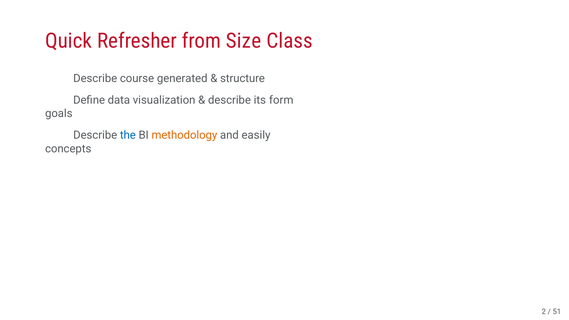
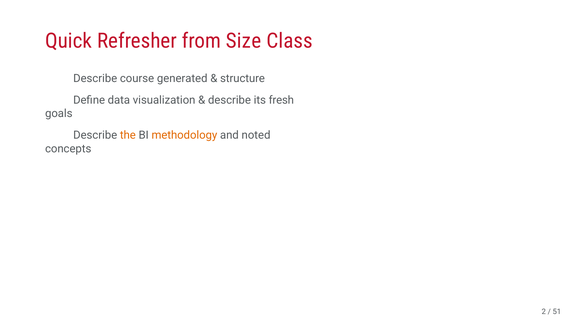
form: form -> fresh (281, 100)
the colour: blue -> orange (128, 135)
easily: easily -> noted (256, 135)
